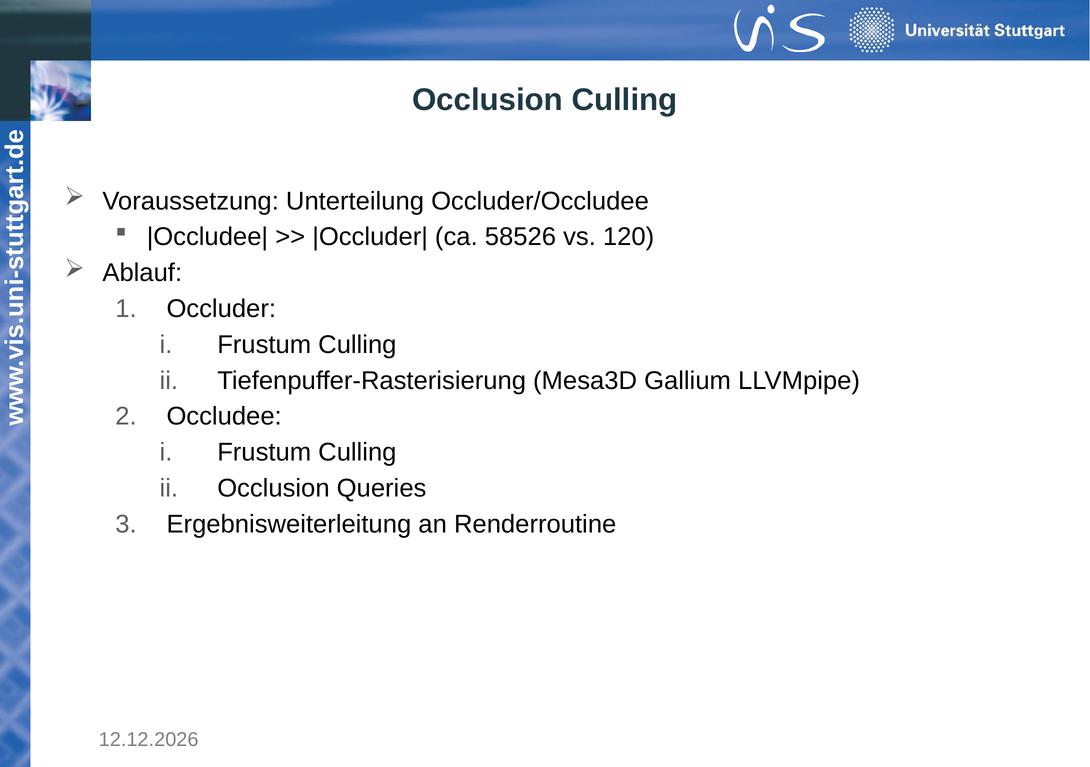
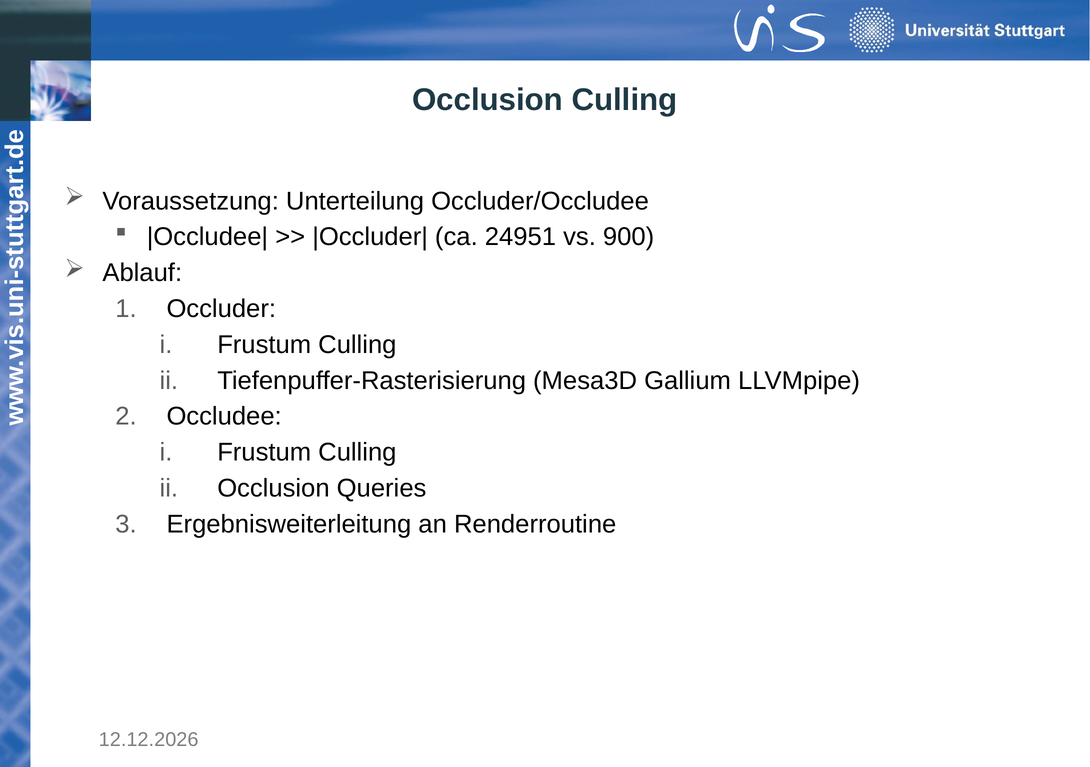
58526: 58526 -> 24951 (520, 237)
120: 120 -> 900 (629, 237)
